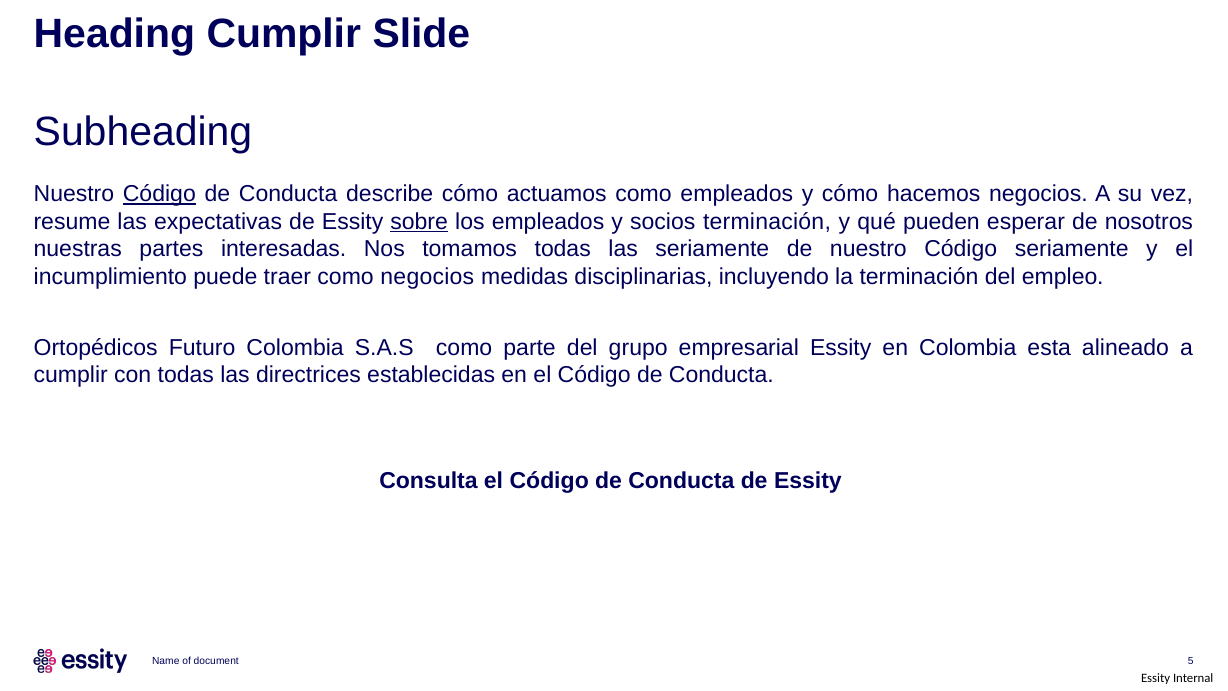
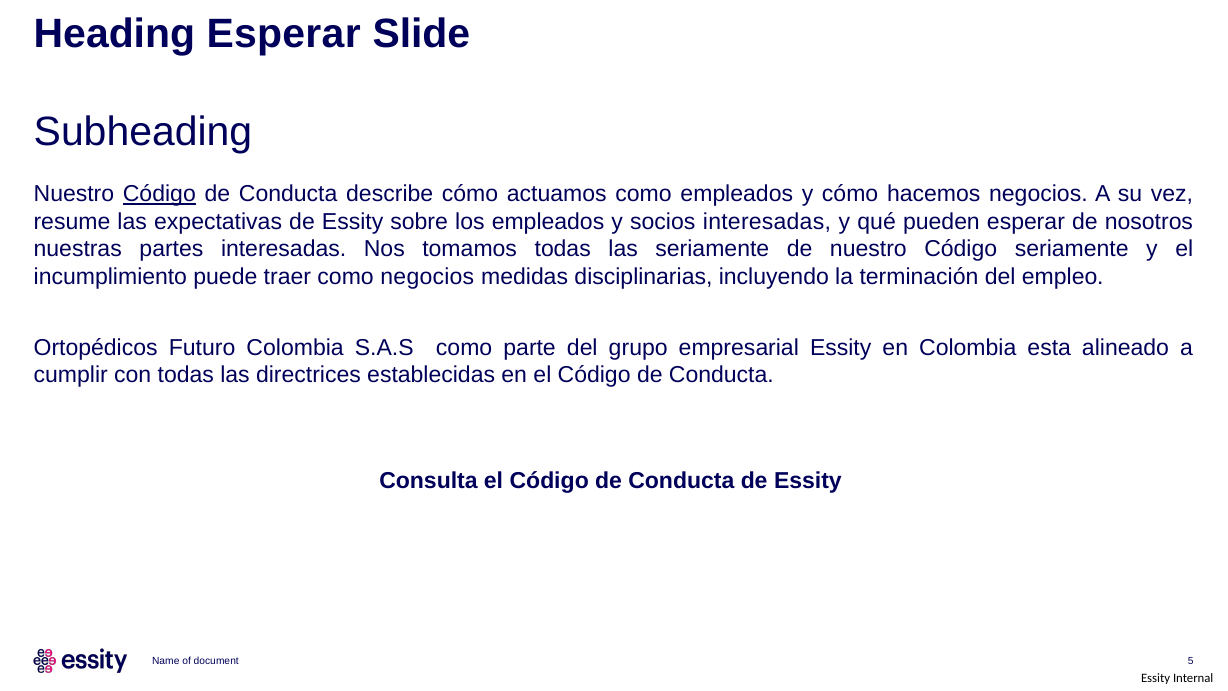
Heading Cumplir: Cumplir -> Esperar (284, 34)
sobre underline: present -> none (419, 222)
socios terminación: terminación -> interesadas (767, 222)
